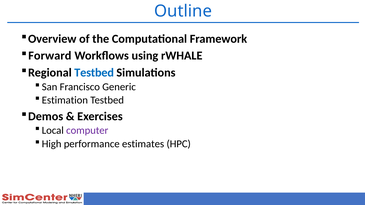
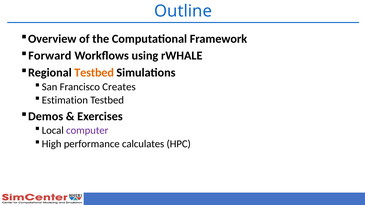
Testbed colour: blue -> orange (94, 73)
Generic: Generic -> Creates (119, 87)
estimates: estimates -> calculates (143, 144)
